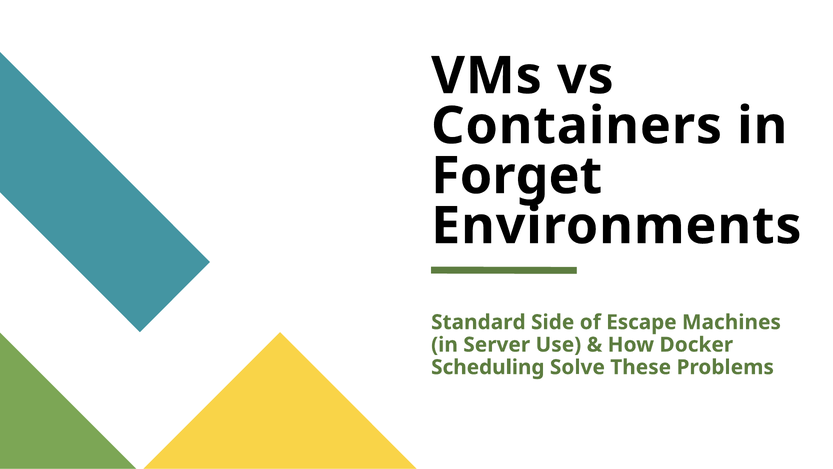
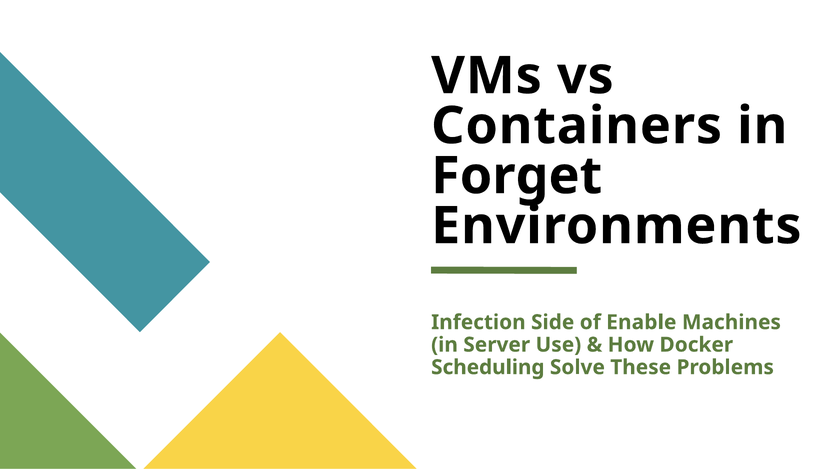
Standard: Standard -> Infection (478, 322)
Escape: Escape -> Enable (641, 322)
